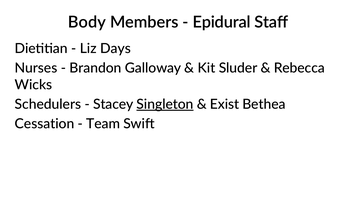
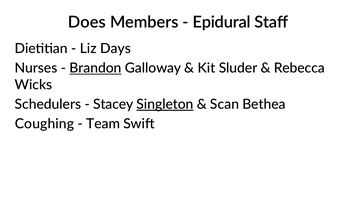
Body: Body -> Does (87, 22)
Brandon underline: none -> present (95, 68)
Exist: Exist -> Scan (225, 104)
Cessation: Cessation -> Coughing (44, 124)
